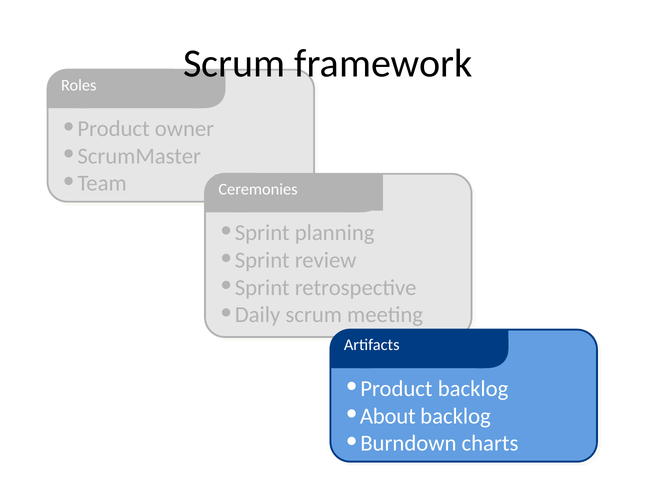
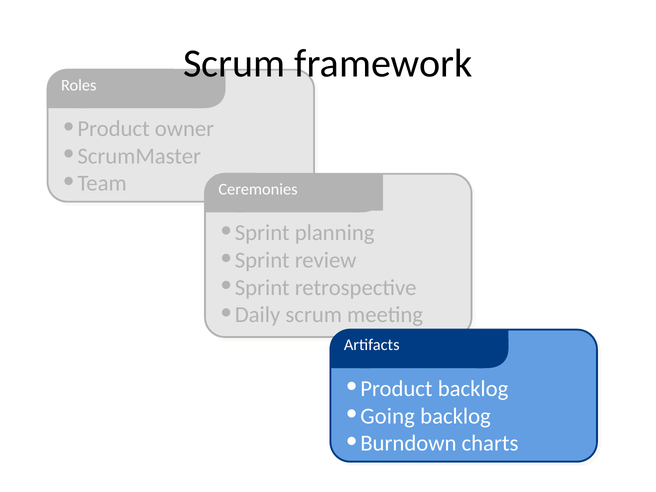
About: About -> Going (388, 416)
